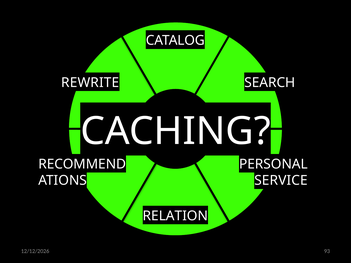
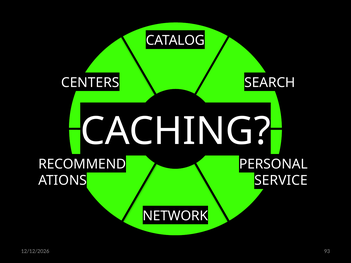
REWRITE: REWRITE -> CENTERS (90, 83)
RELATION: RELATION -> NETWORK (175, 216)
